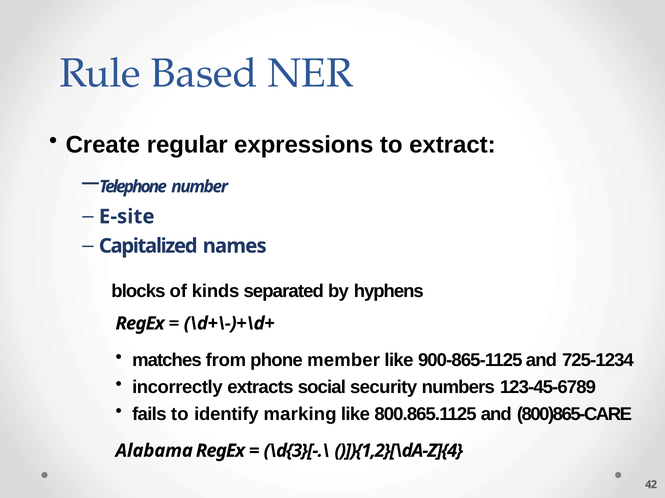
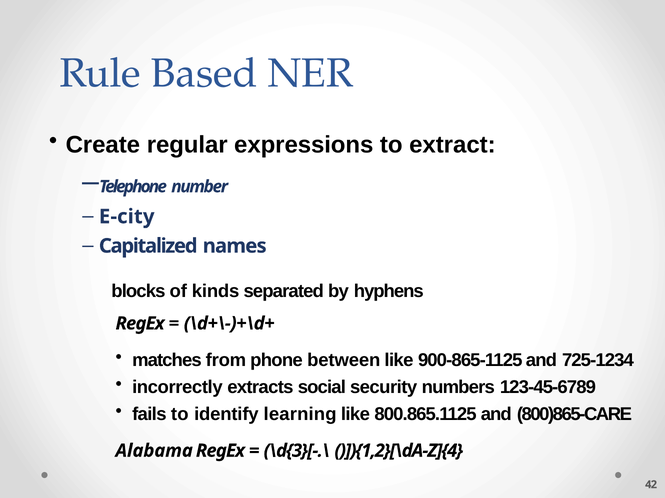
E-site: E-site -> E-city (127, 217)
member: member -> between (344, 361)
marking: marking -> learning (300, 415)
